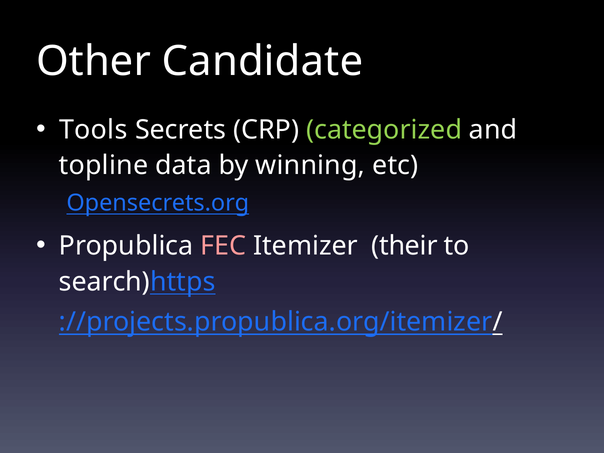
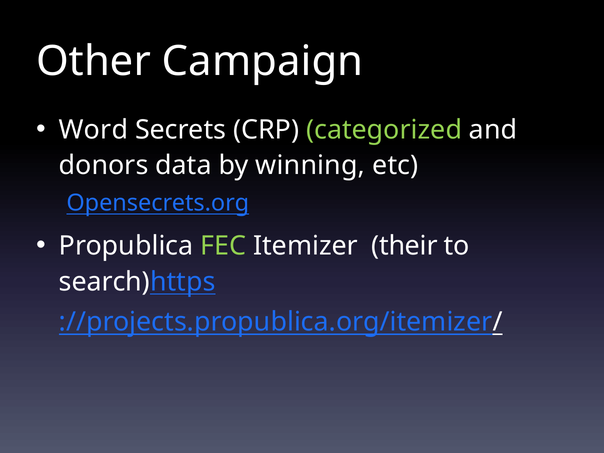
Candidate: Candidate -> Campaign (263, 61)
Tools: Tools -> Word (93, 130)
topline: topline -> donors (104, 165)
FEC colour: pink -> light green (223, 246)
